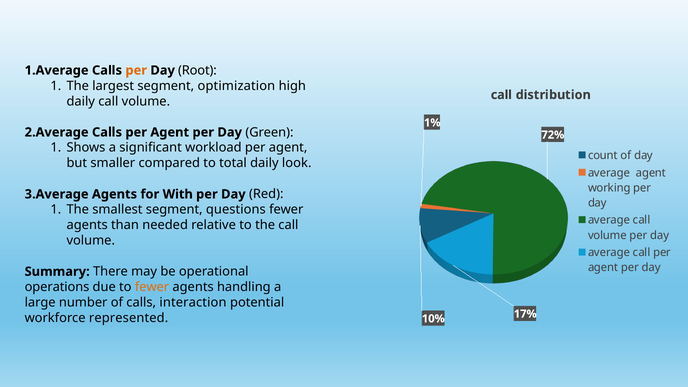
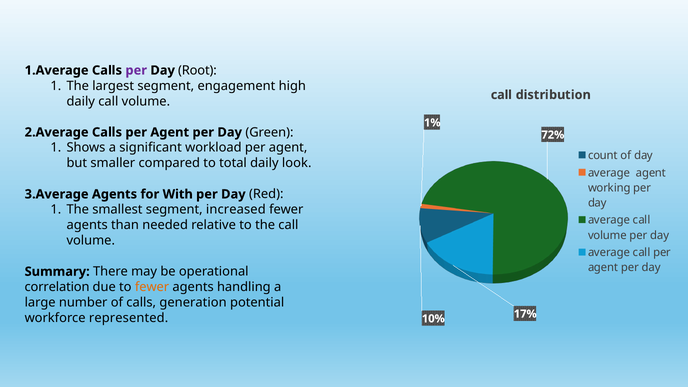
per colour: orange -> purple (136, 70)
optimization: optimization -> engagement (236, 86)
questions: questions -> increased (236, 210)
operations: operations -> correlation (57, 287)
interaction: interaction -> generation (193, 303)
